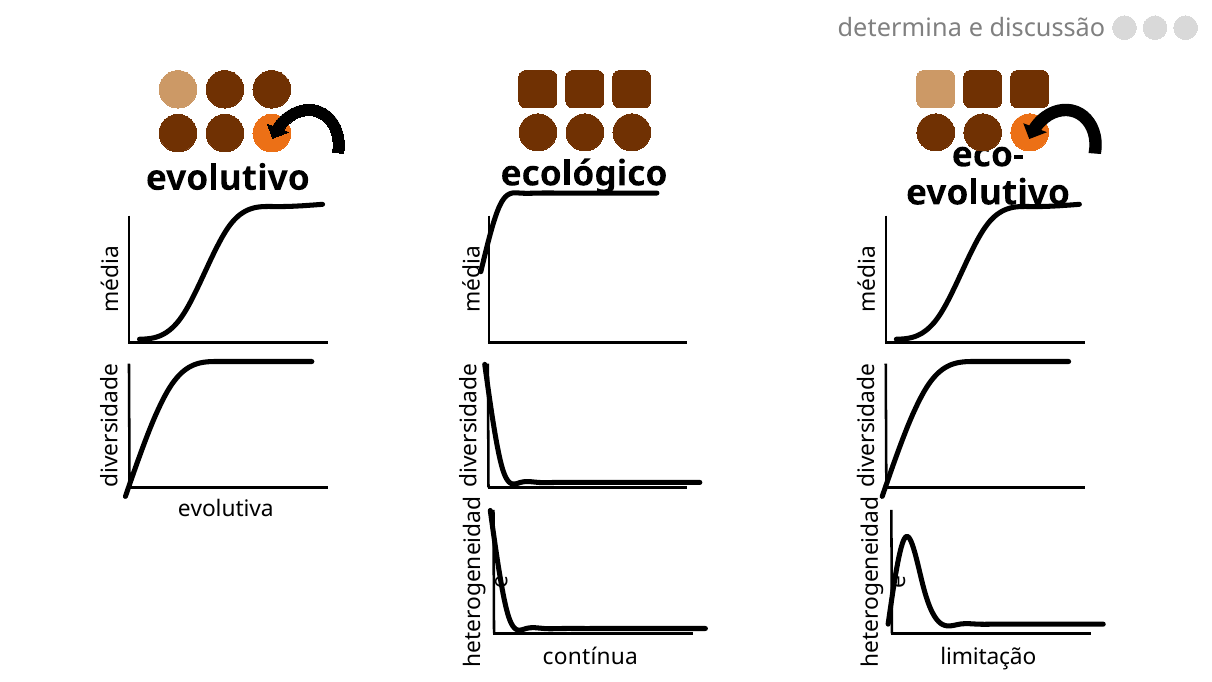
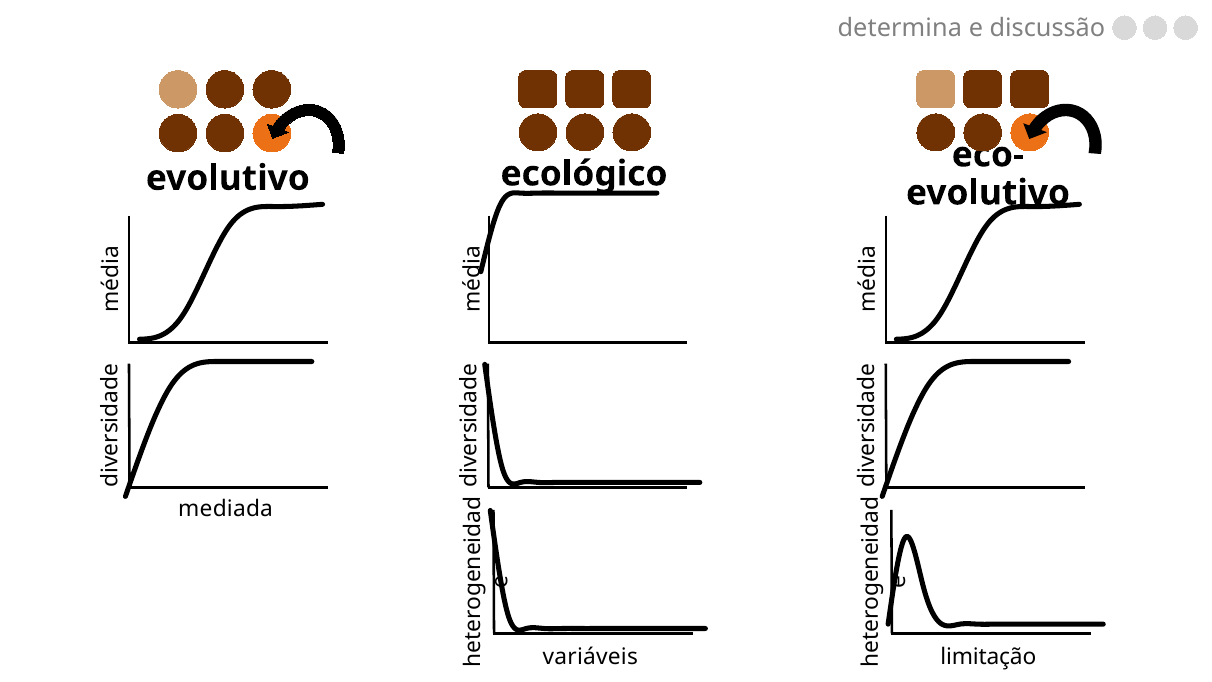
evolutiva: evolutiva -> mediada (226, 509)
contínua: contínua -> variáveis (590, 656)
